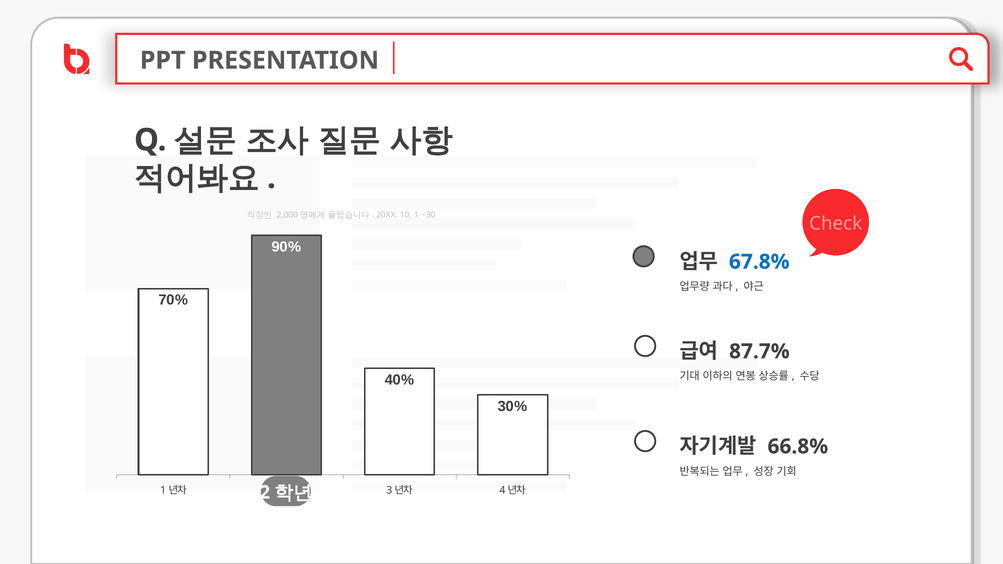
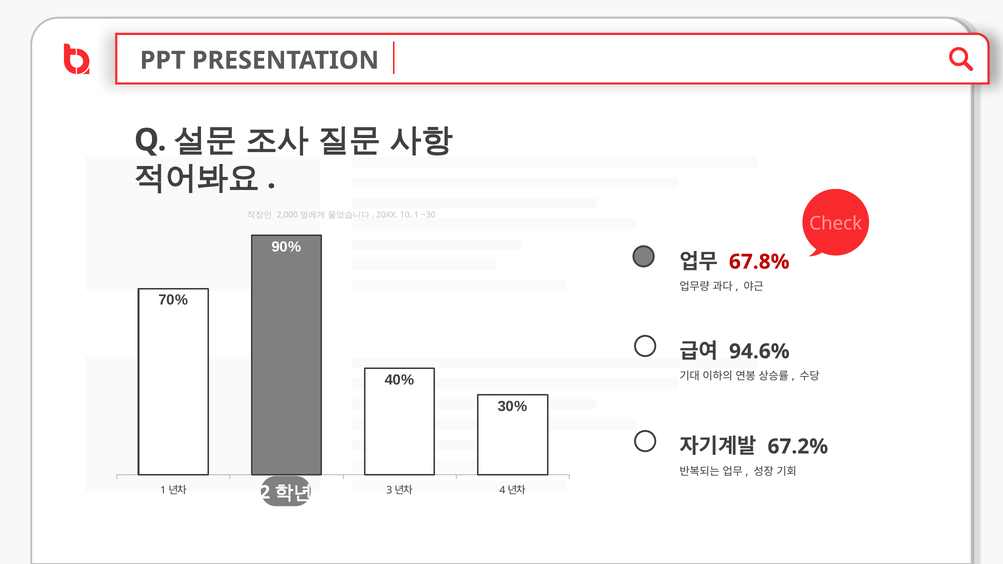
67.8% colour: blue -> red (759, 262)
87.7%: 87.7% -> 94.6% (759, 352)
66.8%: 66.8% -> 67.2% (798, 447)
